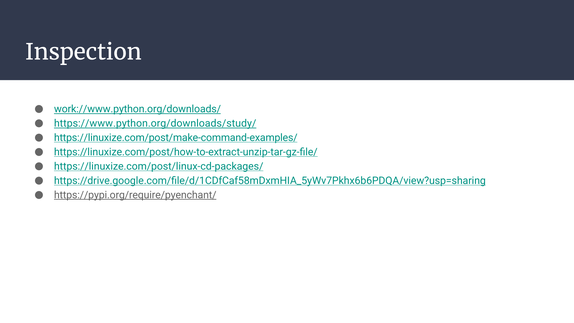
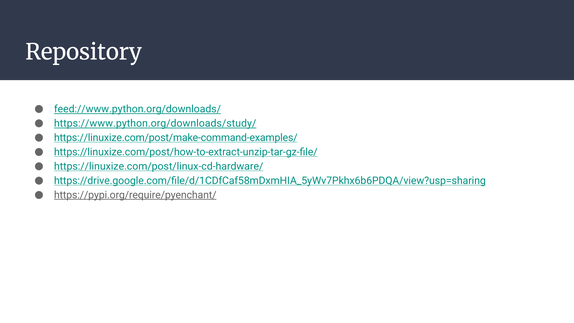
Inspection: Inspection -> Repository (84, 52)
work://www.python.org/downloads/: work://www.python.org/downloads/ -> feed://www.python.org/downloads/ (137, 109)
https://linuxize.com/post/linux-cd-packages/: https://linuxize.com/post/linux-cd-packages/ -> https://linuxize.com/post/linux-cd-hardware/ (159, 166)
